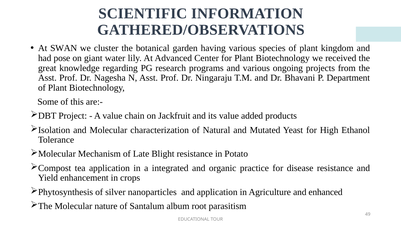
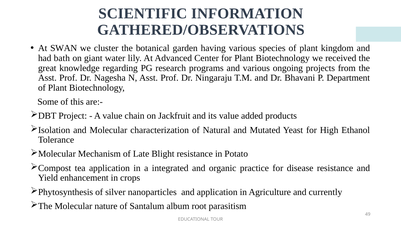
pose: pose -> bath (62, 58)
enhanced: enhanced -> currently (325, 192)
